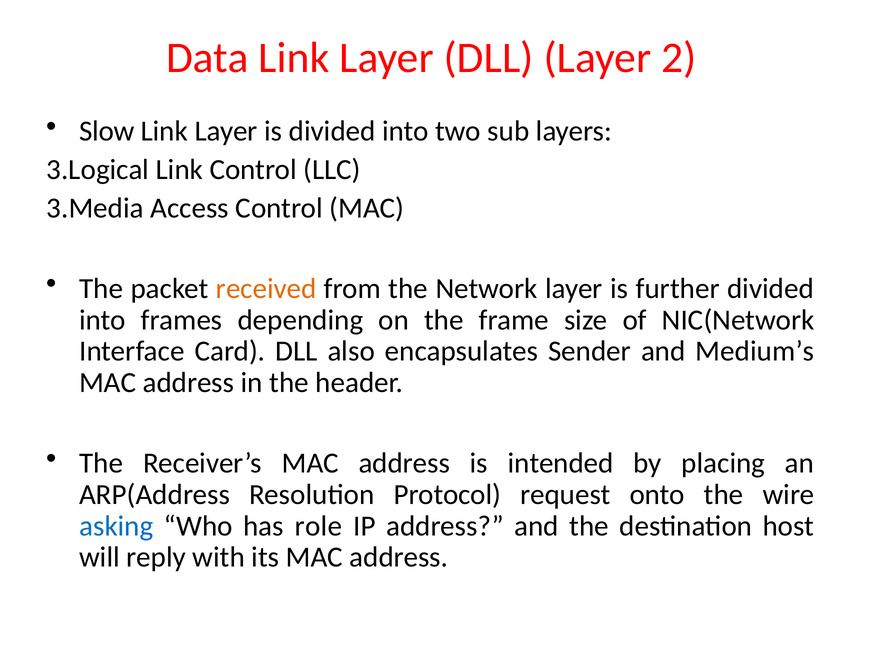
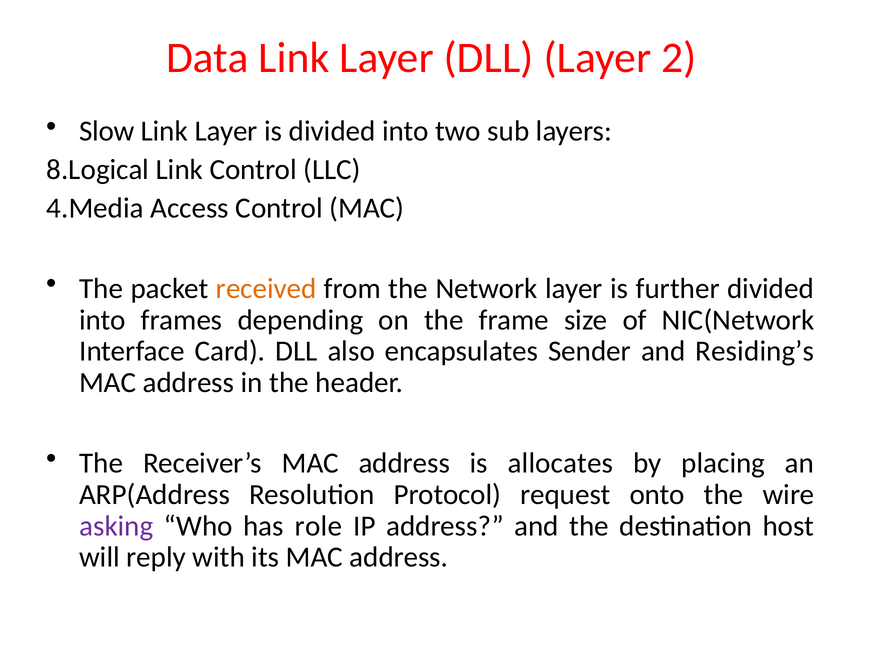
3.Logical: 3.Logical -> 8.Logical (98, 170)
3.Media: 3.Media -> 4.Media (95, 208)
Medium’s: Medium’s -> Residing’s (755, 351)
intended: intended -> allocates (560, 463)
asking colour: blue -> purple (116, 526)
